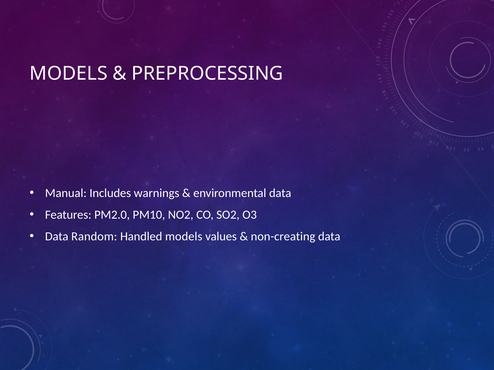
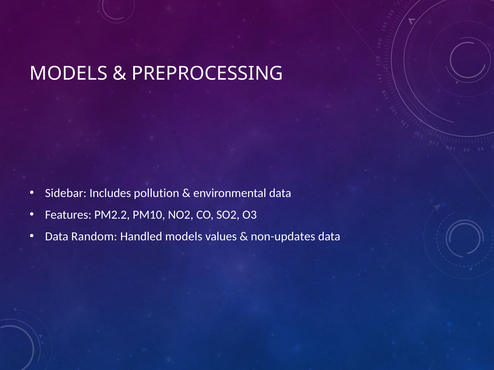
Manual: Manual -> Sidebar (66, 193)
warnings: warnings -> pollution (157, 193)
PM2.0: PM2.0 -> PM2.2 (112, 215)
non-creating: non-creating -> non-updates (283, 237)
